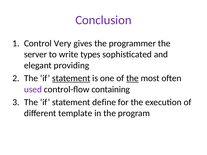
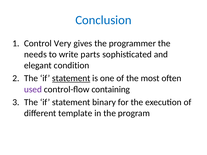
Conclusion colour: purple -> blue (103, 20)
server: server -> needs (35, 54)
types: types -> parts (90, 54)
providing: providing -> condition (72, 66)
the underline: present -> none (132, 78)
define: define -> binary (104, 102)
